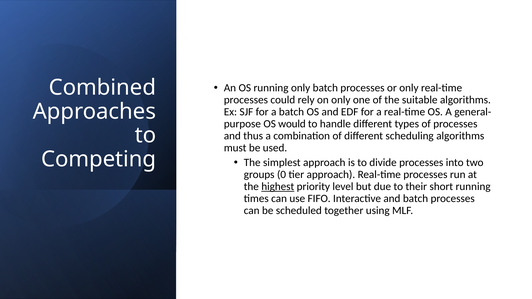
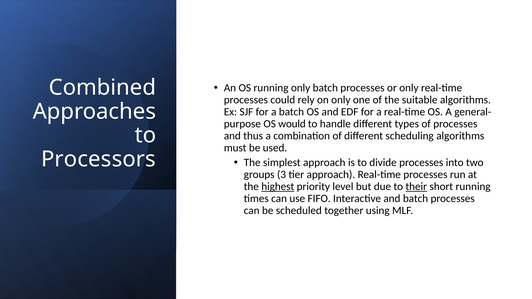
Competing: Competing -> Processors (98, 159)
0: 0 -> 3 (281, 175)
their underline: none -> present (416, 187)
